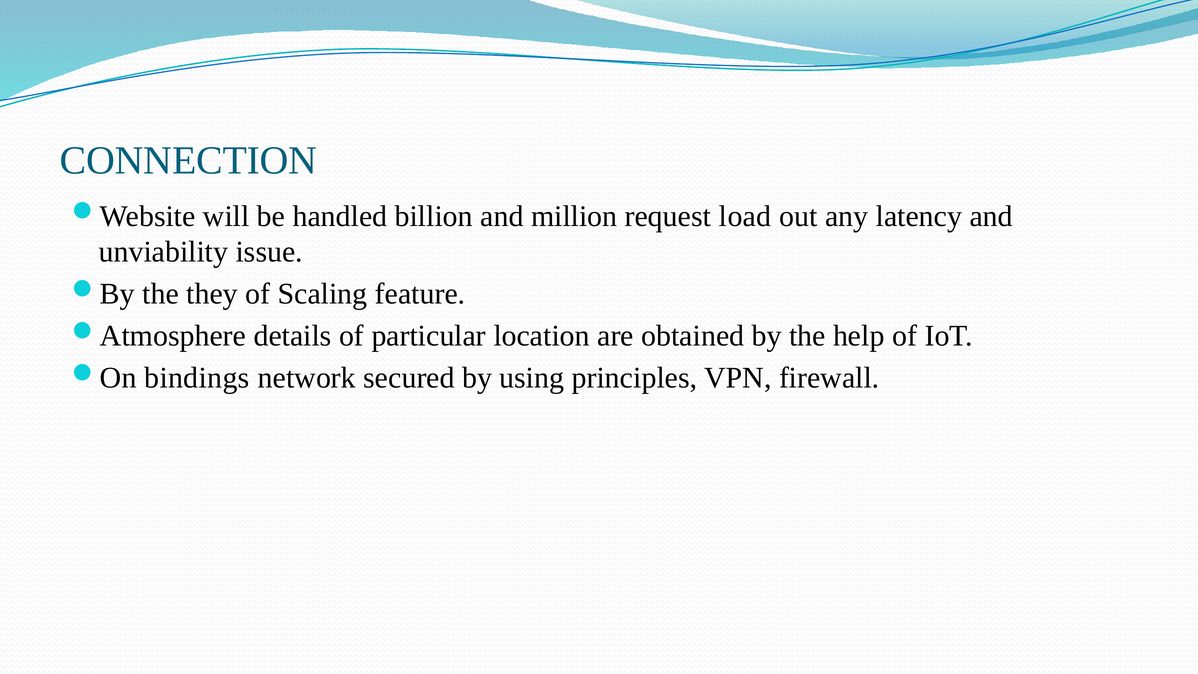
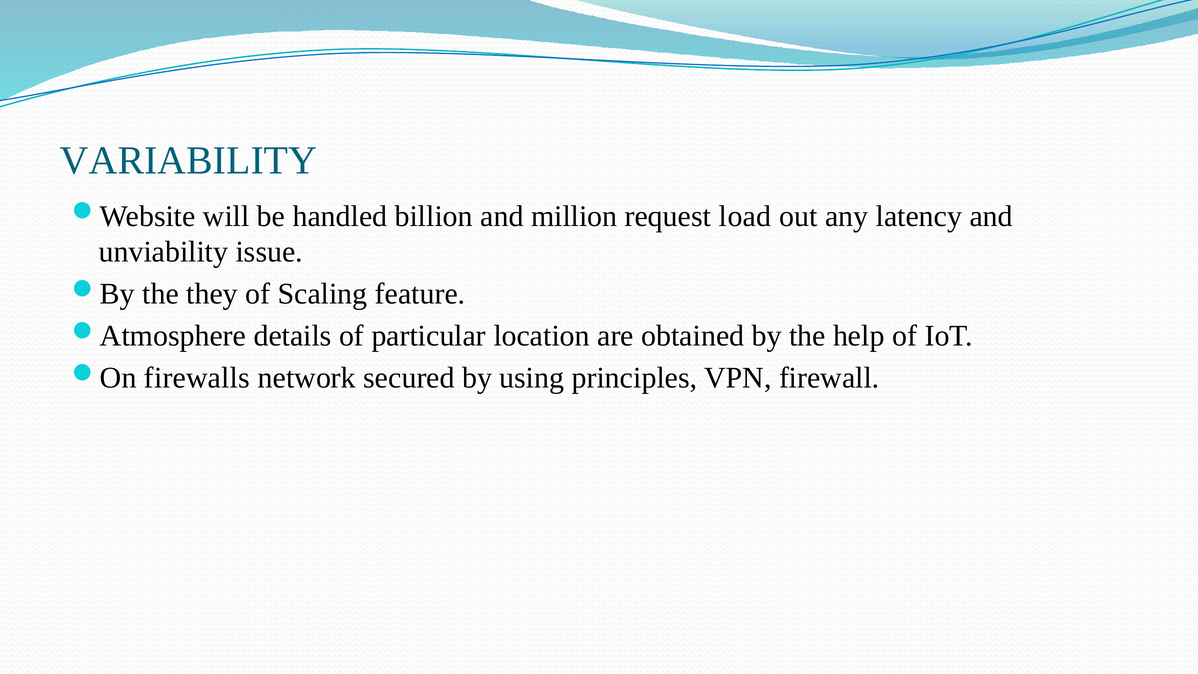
CONNECTION: CONNECTION -> VARIABILITY (188, 160)
bindings: bindings -> firewalls (197, 378)
